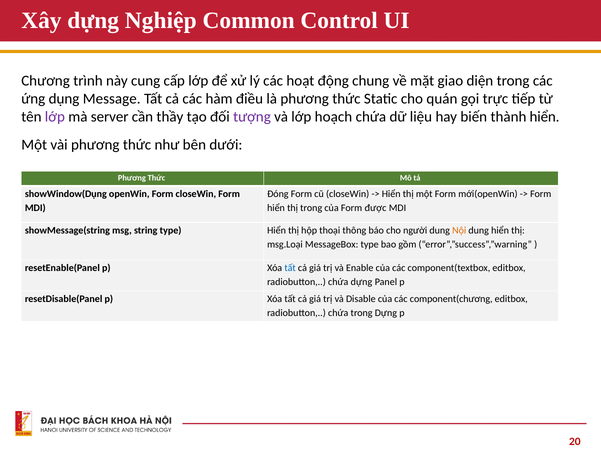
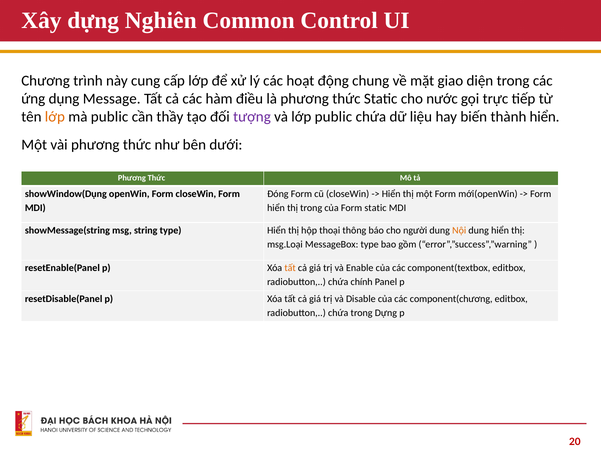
Nghiệp: Nghiệp -> Nghiên (161, 21)
quán: quán -> nước (442, 99)
lớp colour: purple -> orange (55, 117)
mà server: server -> public (110, 117)
lớp hoạch: hoạch -> public (333, 117)
Form được: được -> static (375, 208)
tất colour: blue -> orange (290, 268)
chứa dựng: dựng -> chính (362, 282)
